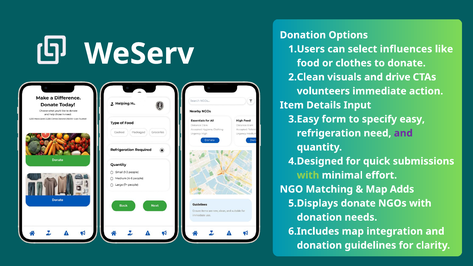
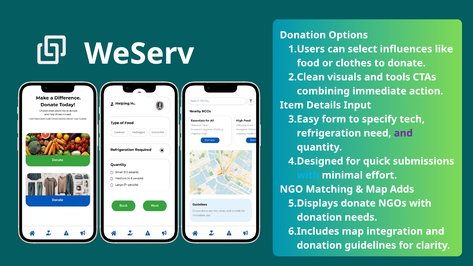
drive: drive -> tools (398, 77)
volunteers: volunteers -> combining (323, 91)
easy: easy -> tech (412, 119)
with colour: light green -> light blue (308, 175)
